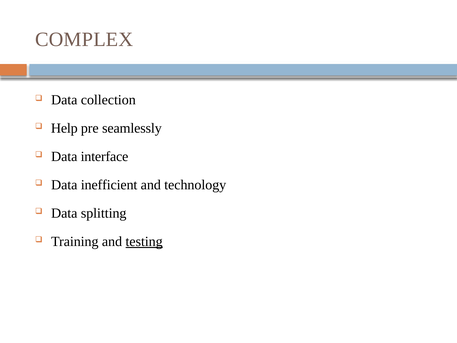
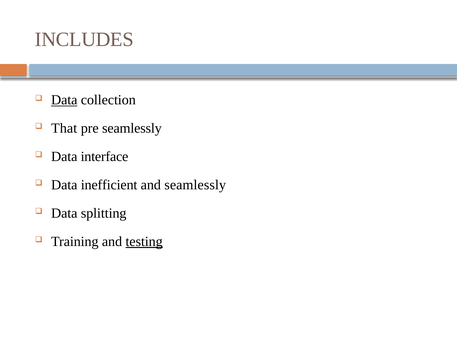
COMPLEX: COMPLEX -> INCLUDES (84, 40)
Data underline: none -> present (64, 100)
Help: Help -> That (64, 128)
and technology: technology -> seamlessly (195, 185)
